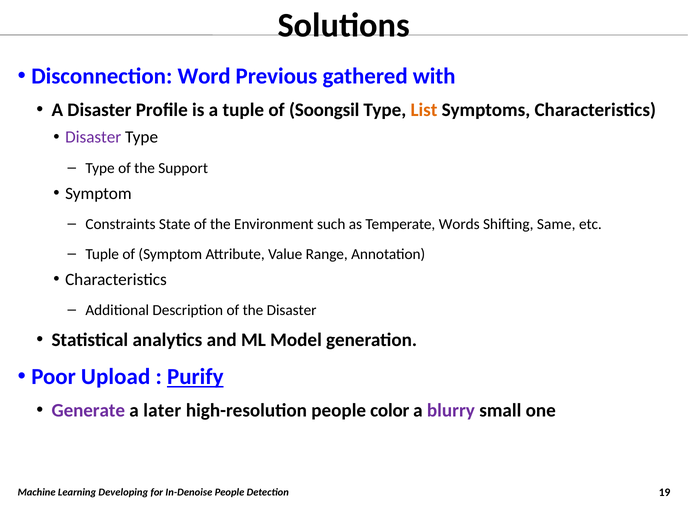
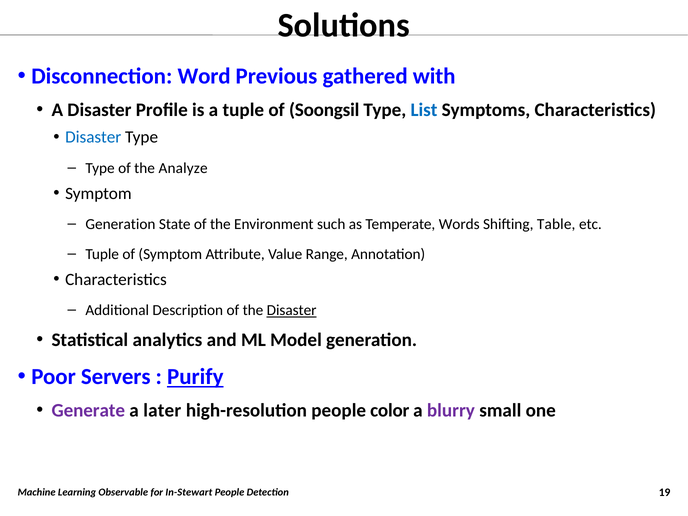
List colour: orange -> blue (424, 110)
Disaster colour: purple -> blue (93, 137)
Support: Support -> Analyze (183, 168)
Constraints: Constraints -> Generation (120, 224)
Same: Same -> Table (556, 224)
Disaster underline: none -> present (292, 310)
Upload: Upload -> Servers (116, 377)
Developing: Developing -> Observable (123, 492)
In-Denoise: In-Denoise -> In-Stewart (189, 492)
